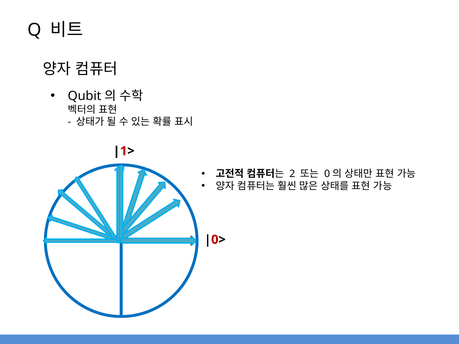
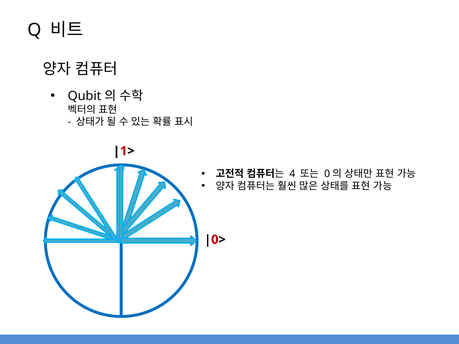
2: 2 -> 4 (292, 174)
